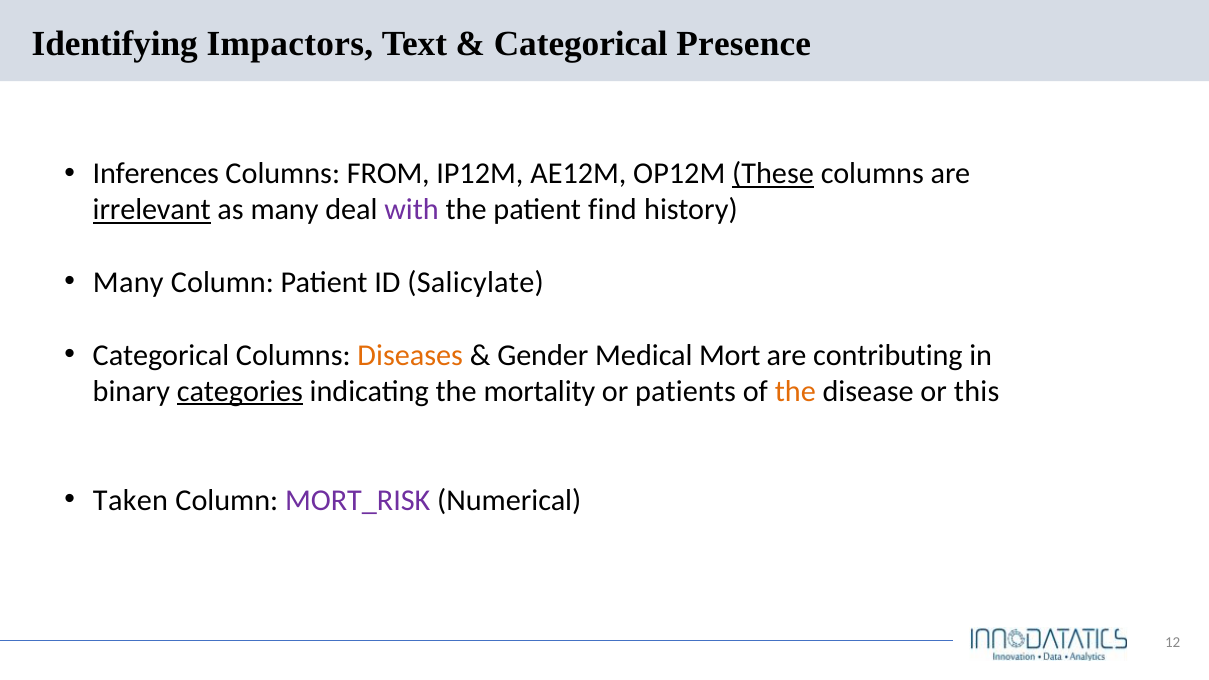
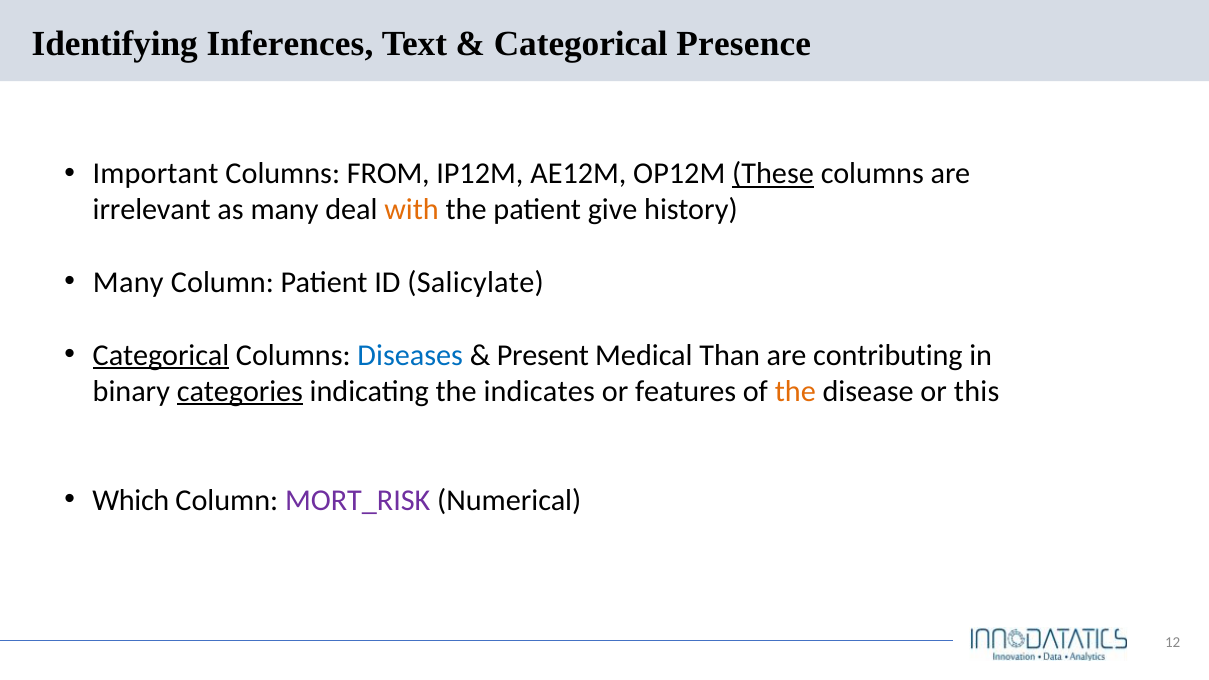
Impactors: Impactors -> Inferences (290, 44)
Inferences: Inferences -> Important (156, 174)
irrelevant underline: present -> none (152, 210)
with colour: purple -> orange (412, 210)
find: find -> give (613, 210)
Categorical underline: none -> present (161, 355)
Diseases colour: orange -> blue (410, 355)
Gender: Gender -> Present (543, 355)
Mort: Mort -> Than (730, 355)
mortality: mortality -> indicates (539, 391)
patients: patients -> features (686, 391)
Taken: Taken -> Which (131, 500)
